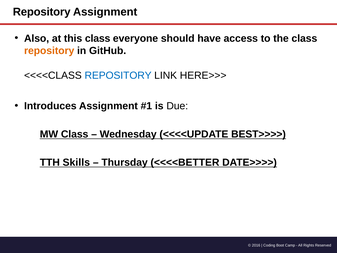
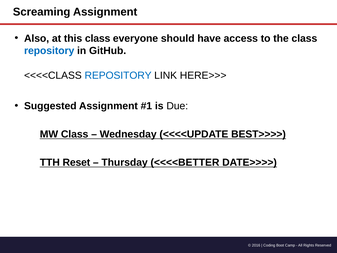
Repository: Repository -> Screaming (42, 12)
repository colour: orange -> blue (49, 51)
Introduces: Introduces -> Suggested (50, 106)
Skills: Skills -> Reset (76, 162)
